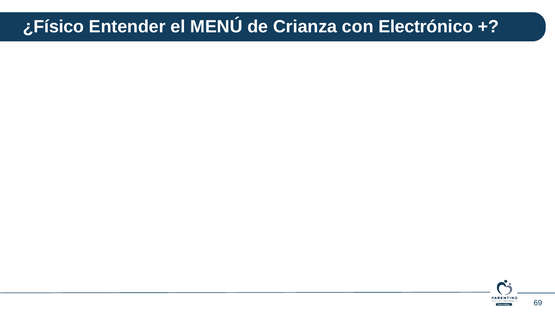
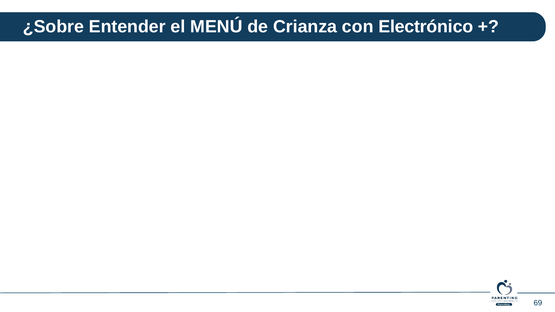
¿Físico: ¿Físico -> ¿Sobre (53, 27)
